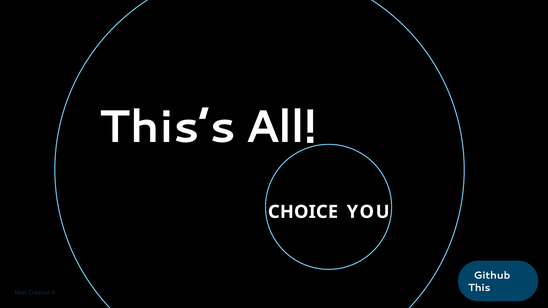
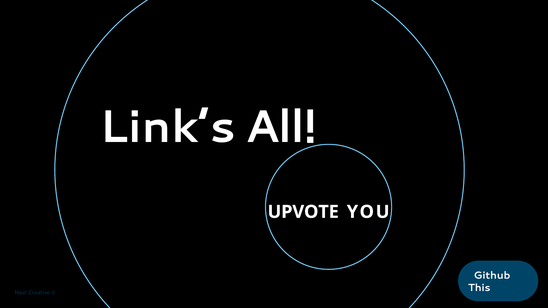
This’s: This’s -> Link’s (167, 127)
CHOICE: CHOICE -> UPVOTE (303, 212)
